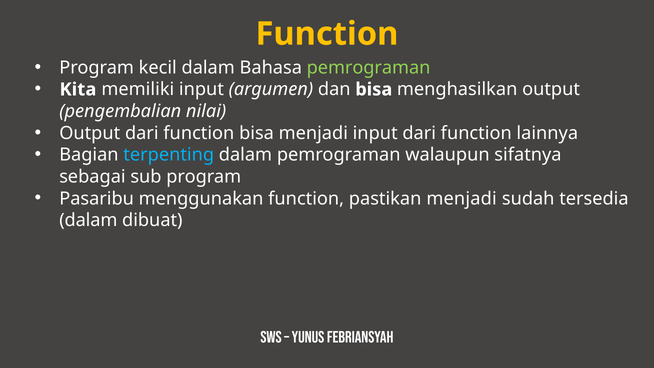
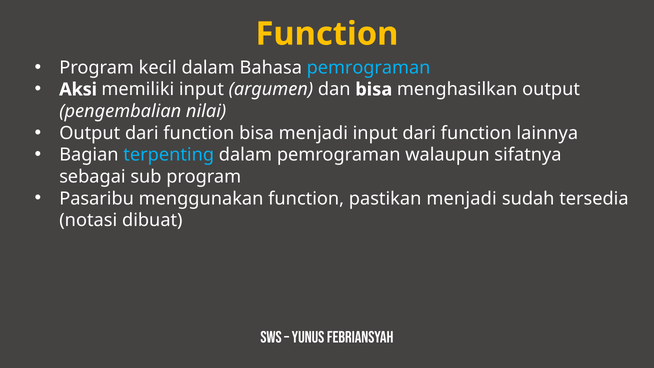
pemrograman colour: light green -> light blue (369, 68)
Kita: Kita -> Aksi (78, 89)
dalam: dalam -> notasi (88, 220)
